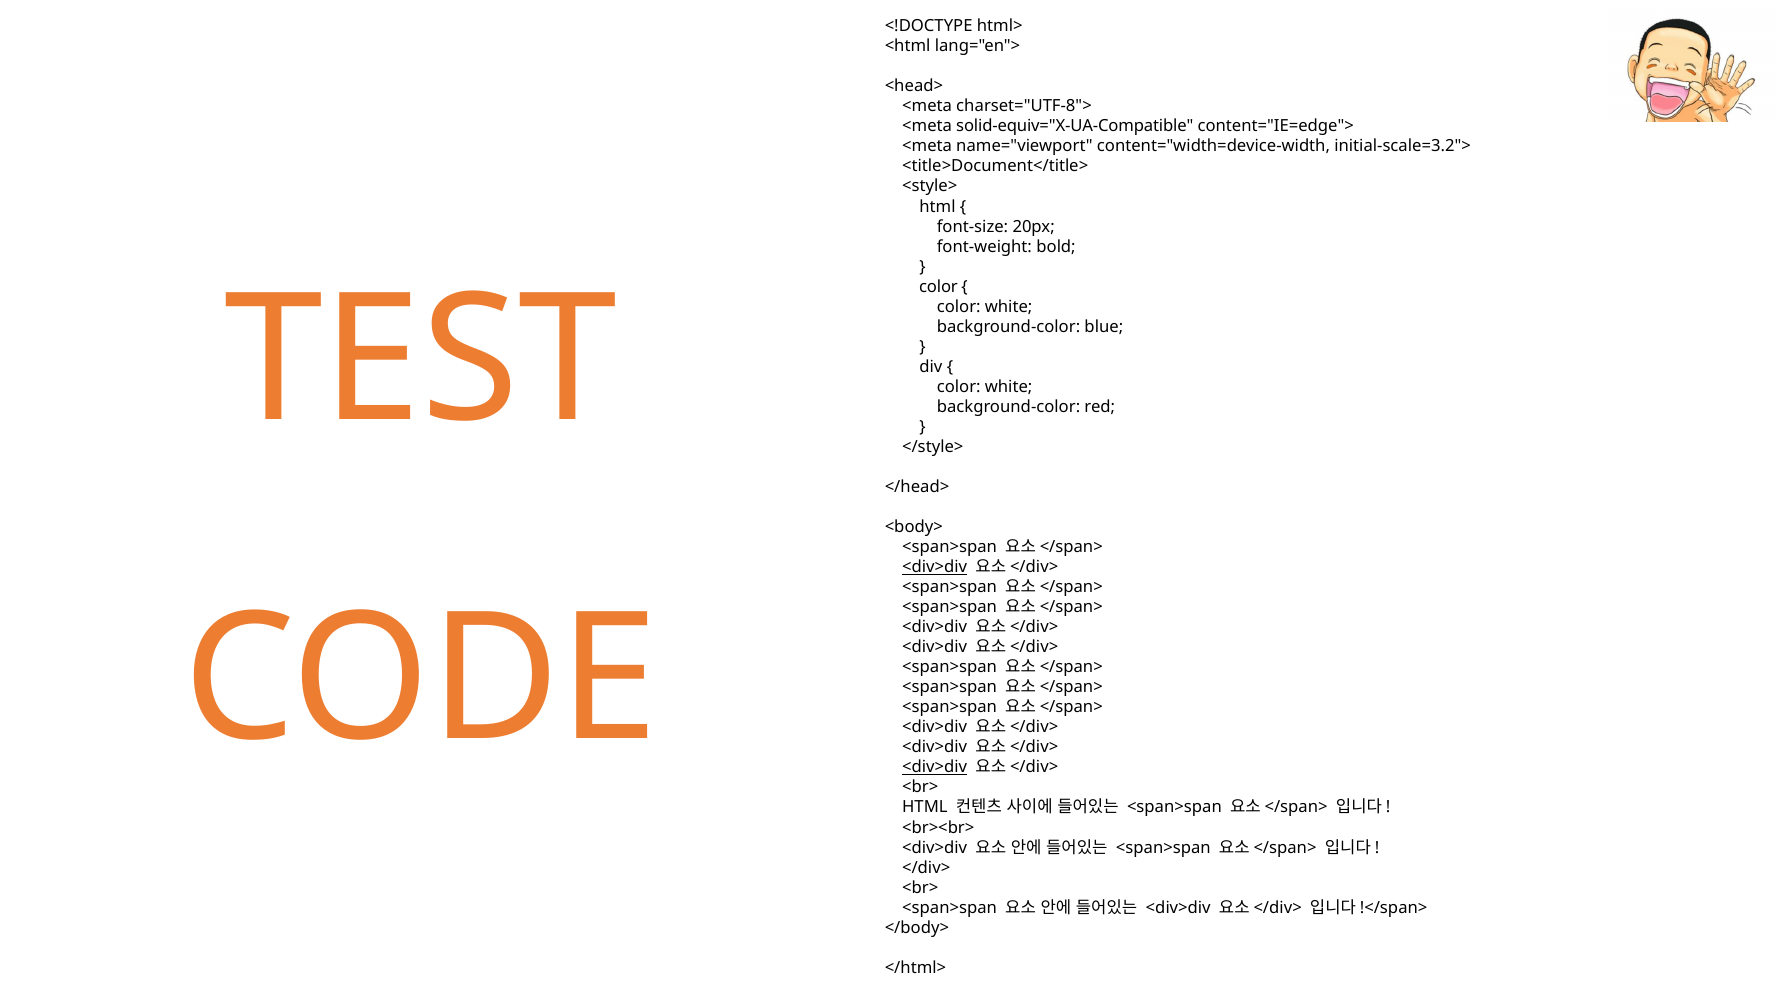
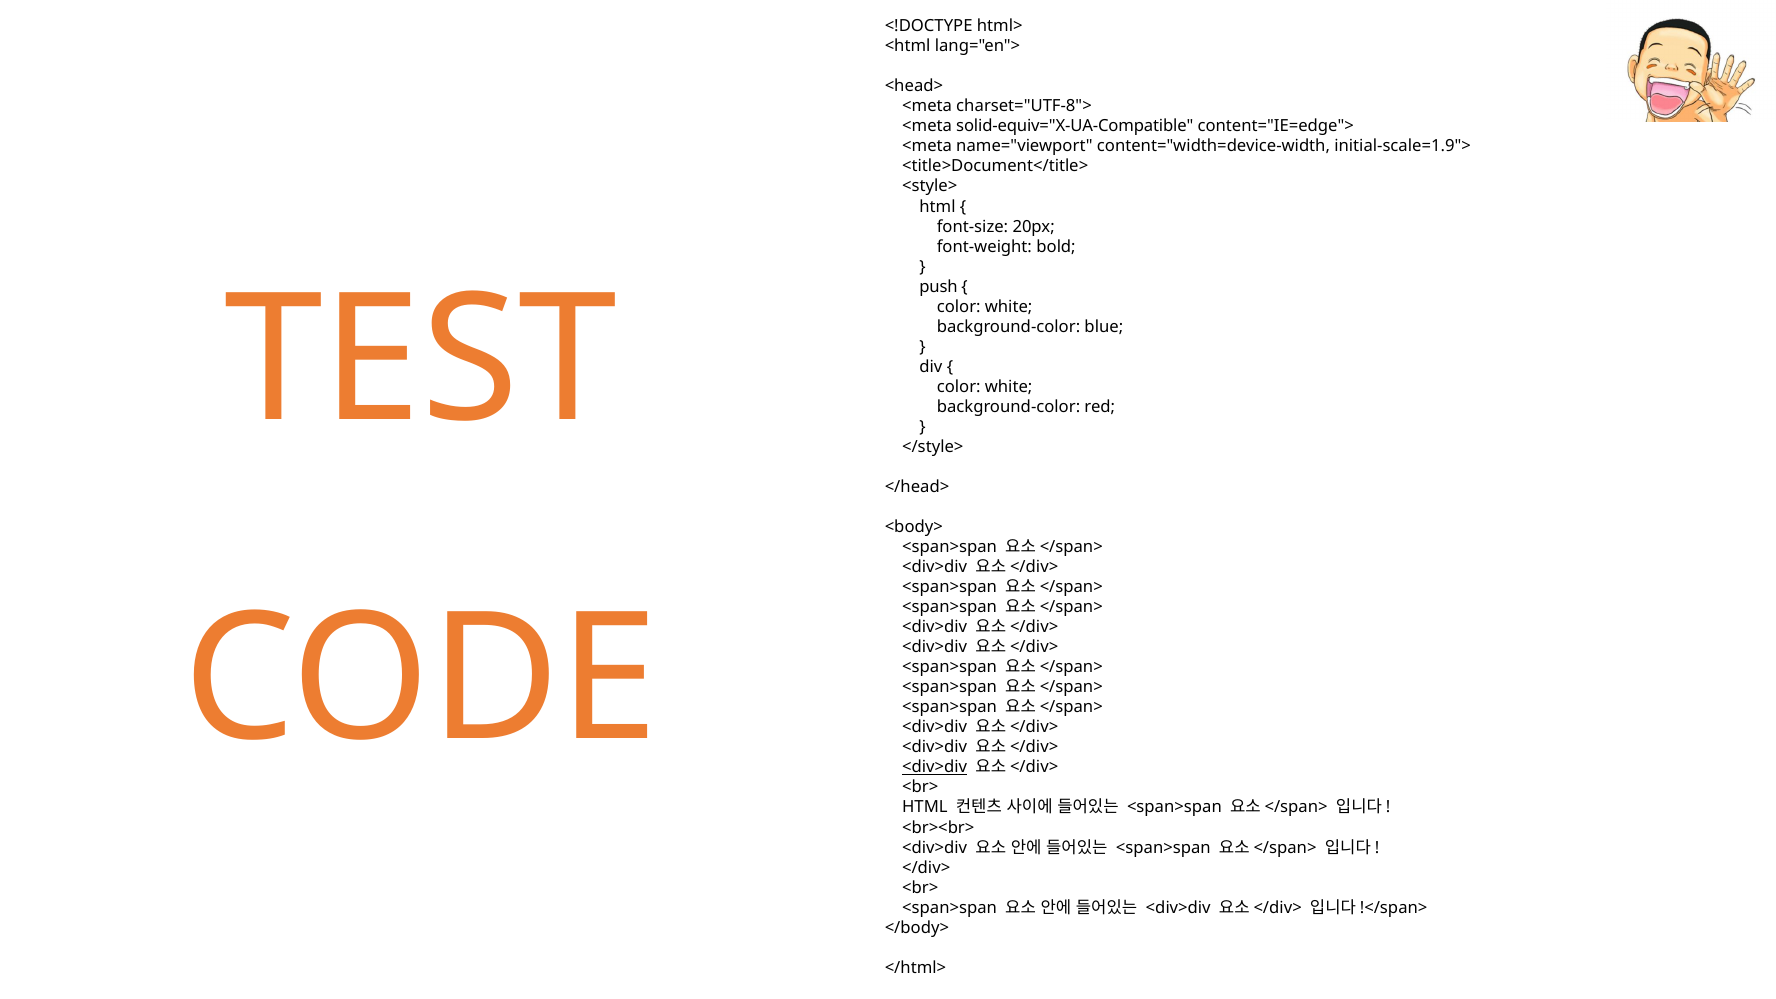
initial-scale=3.2">: initial-scale=3.2"> -> initial-scale=1.9"> (1403, 146)
color: color -> push (939, 287)
<div>div underline: present -> none (935, 567)
